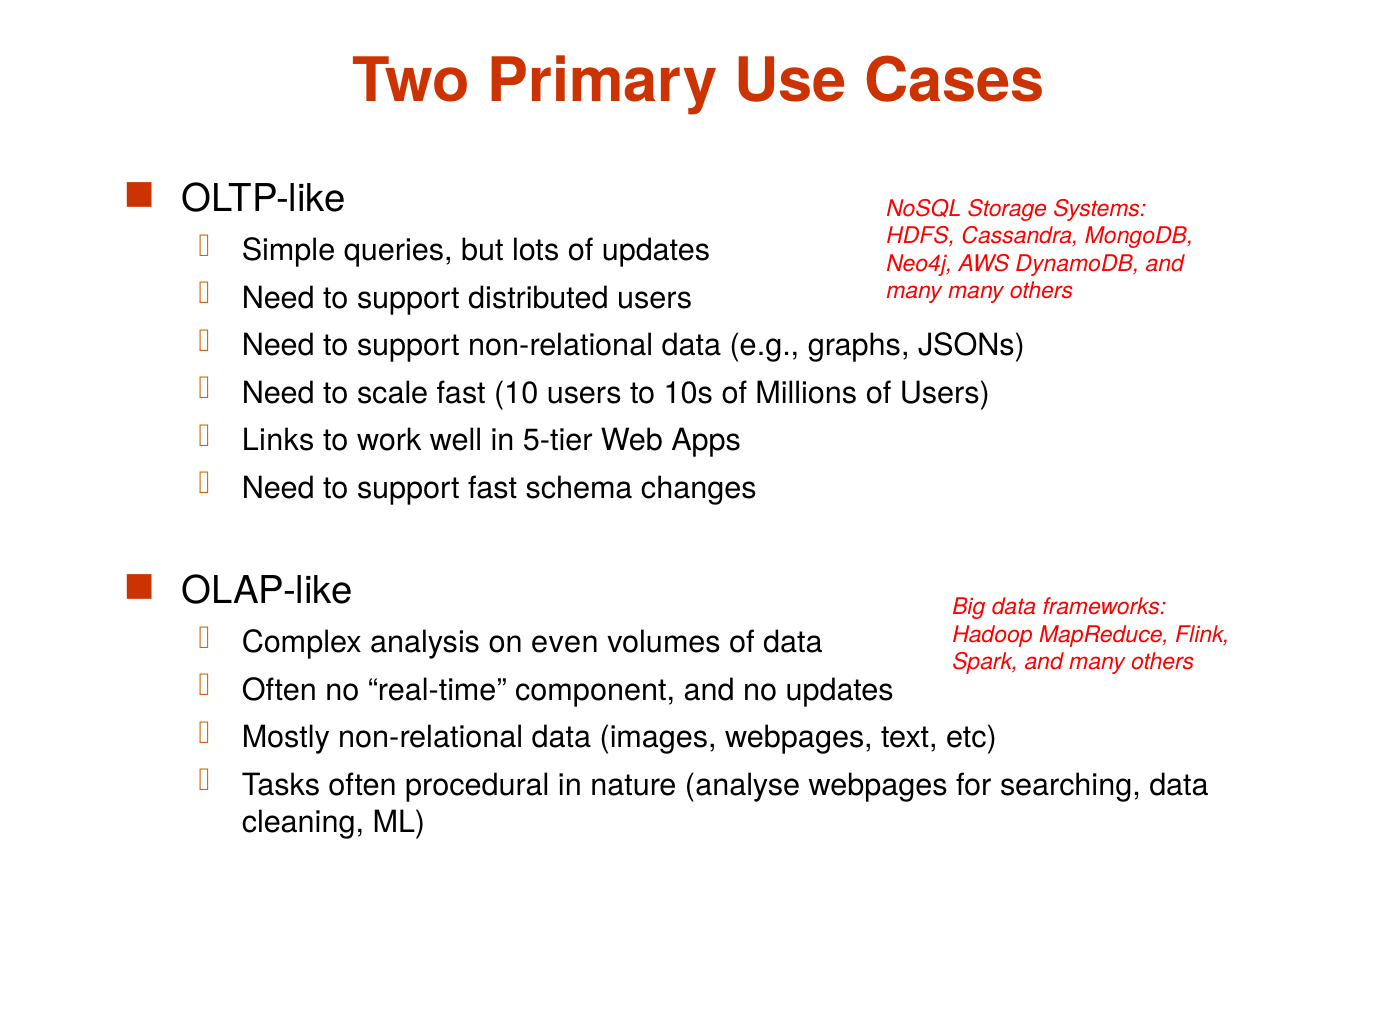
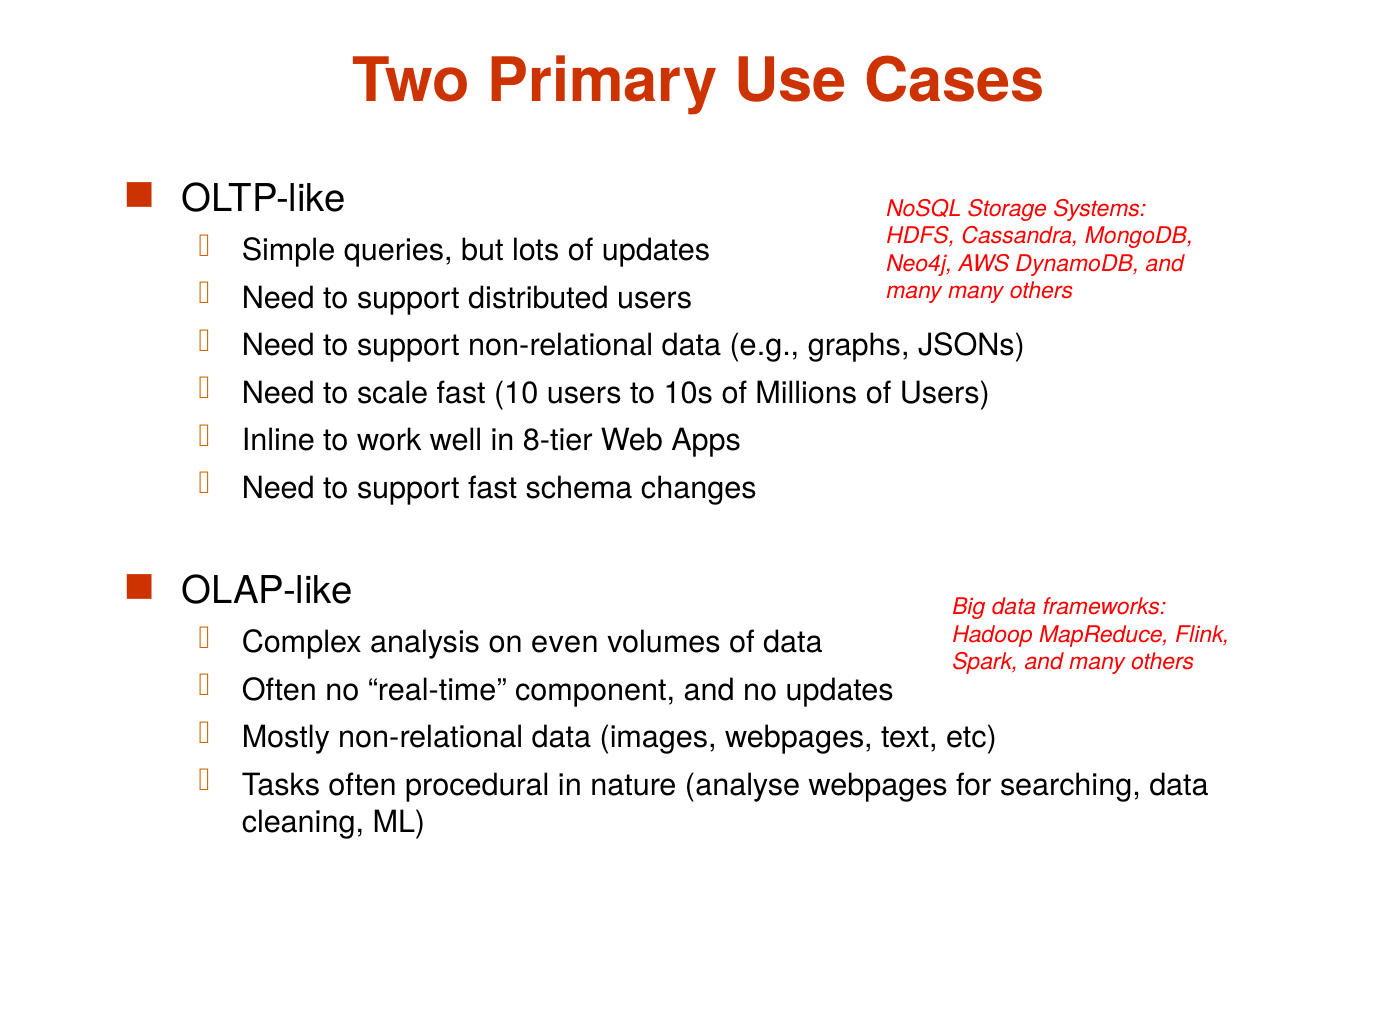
Links: Links -> Inline (278, 441)
5-tier: 5-tier -> 8-tier (558, 441)
